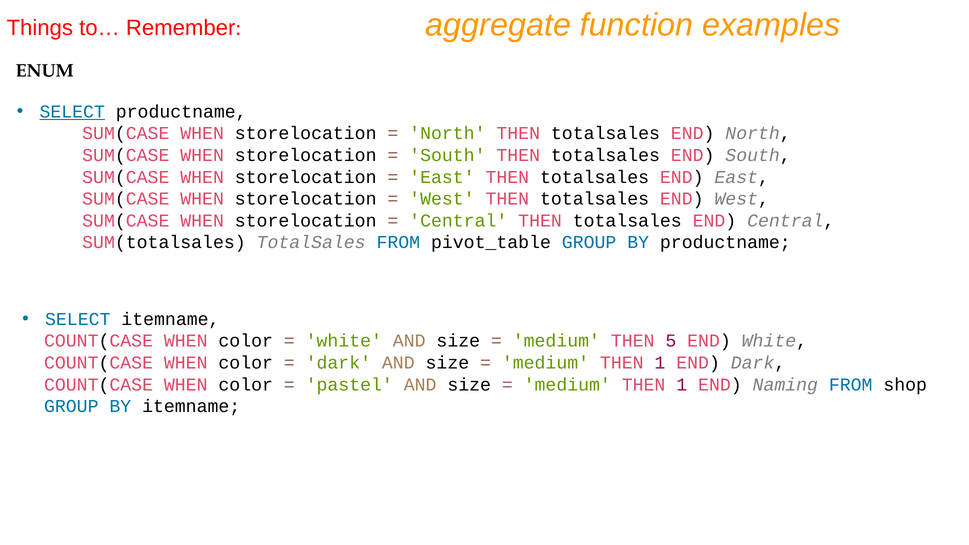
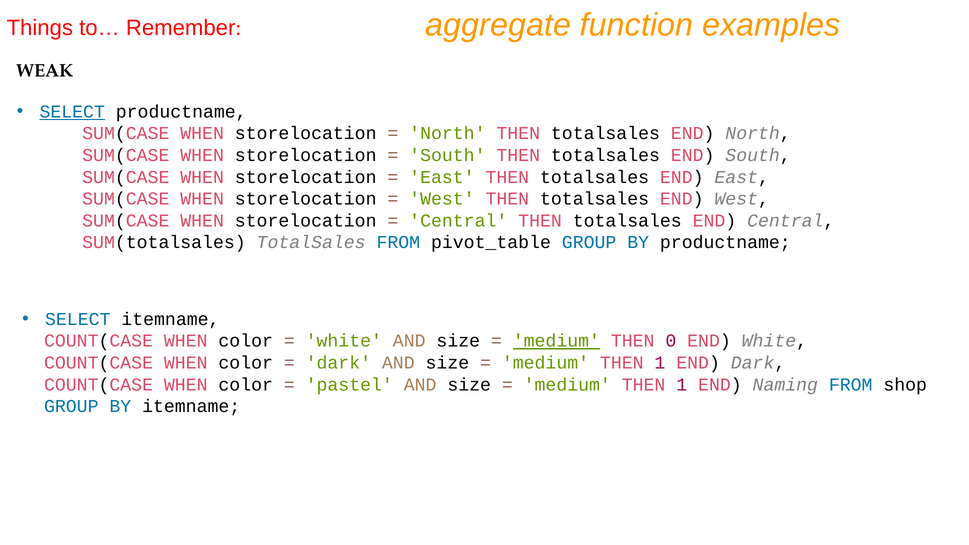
ENUM: ENUM -> WEAK (45, 71)
medium underline: none -> present (556, 341)
5: 5 -> 0 (671, 341)
